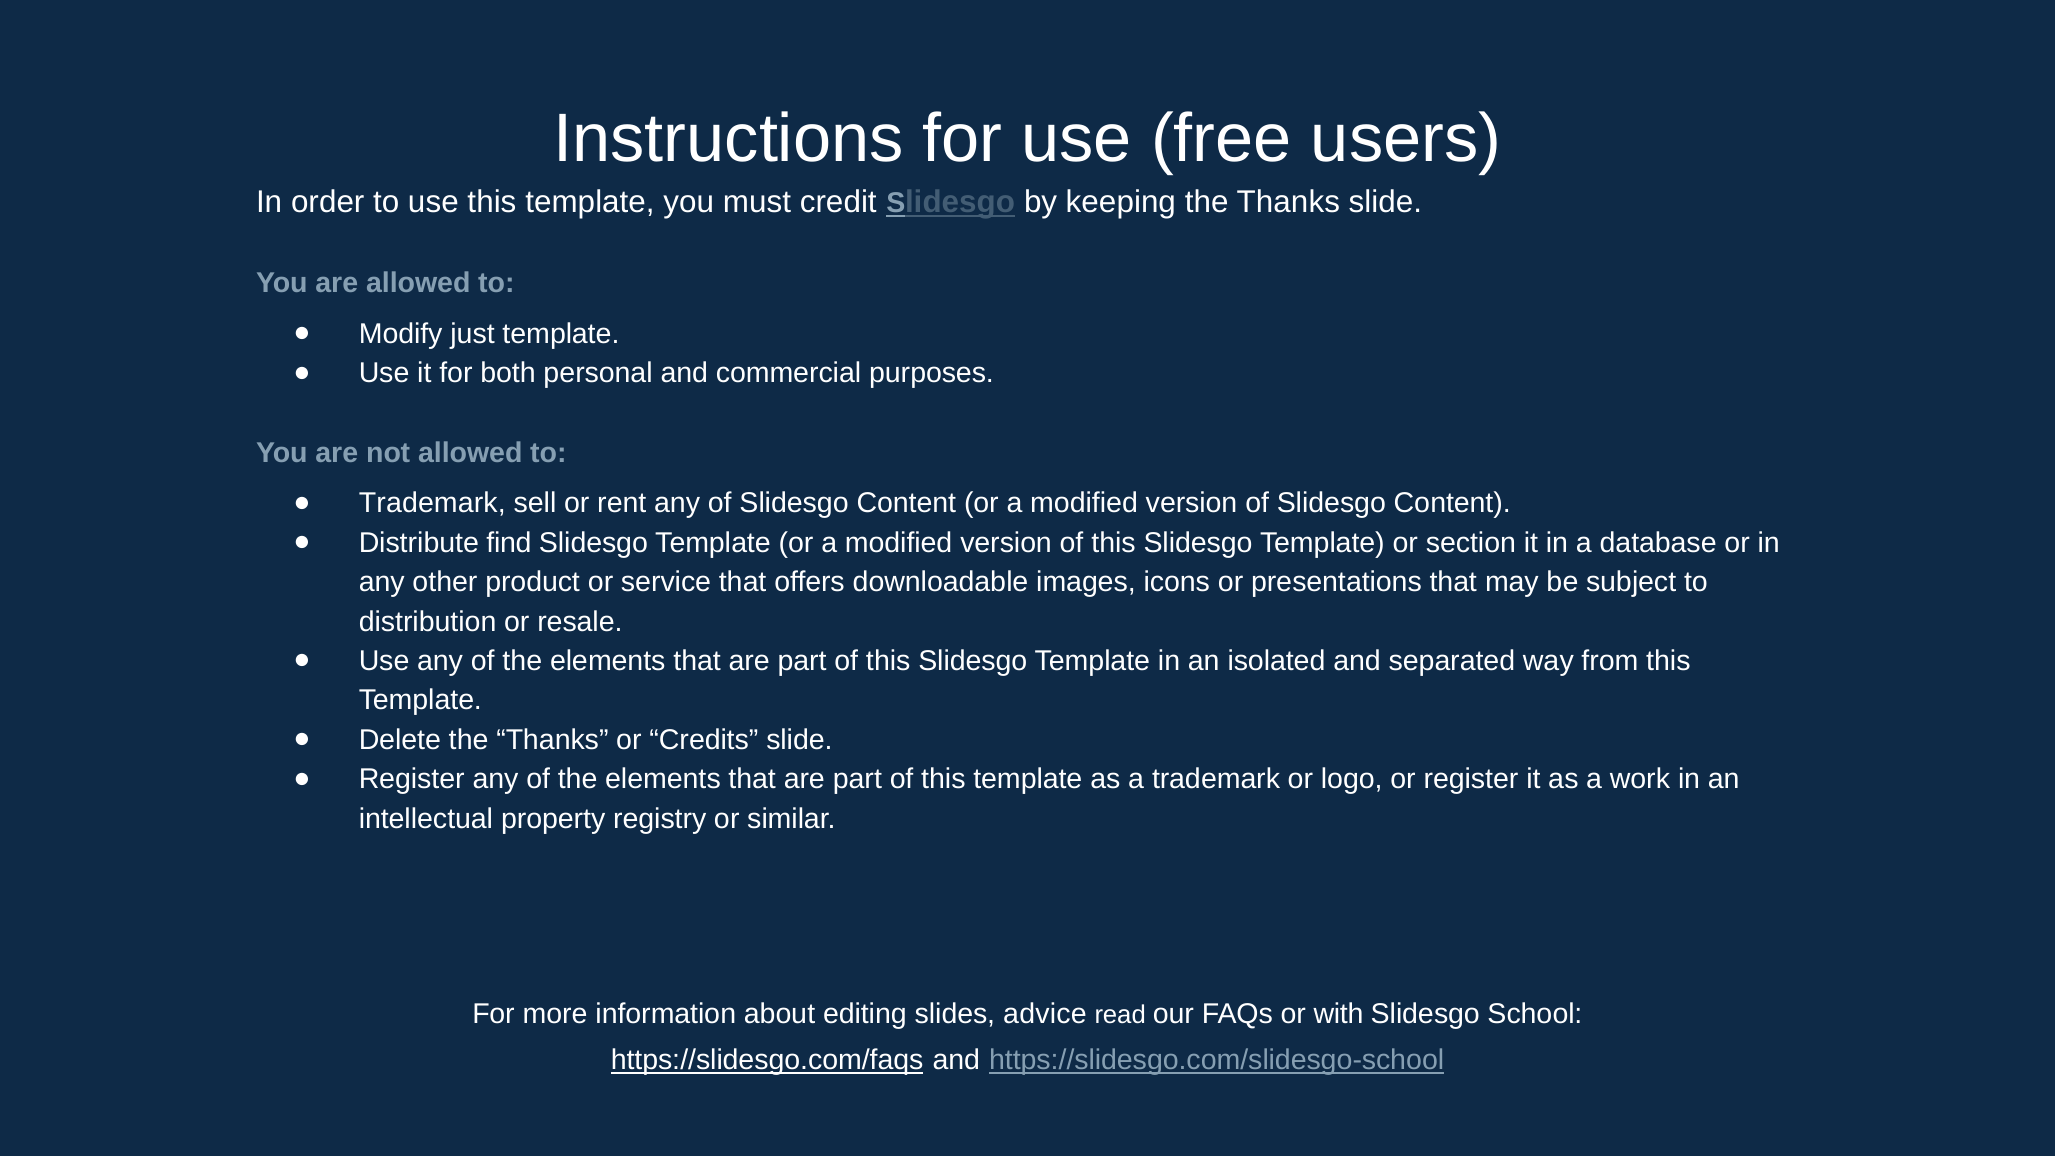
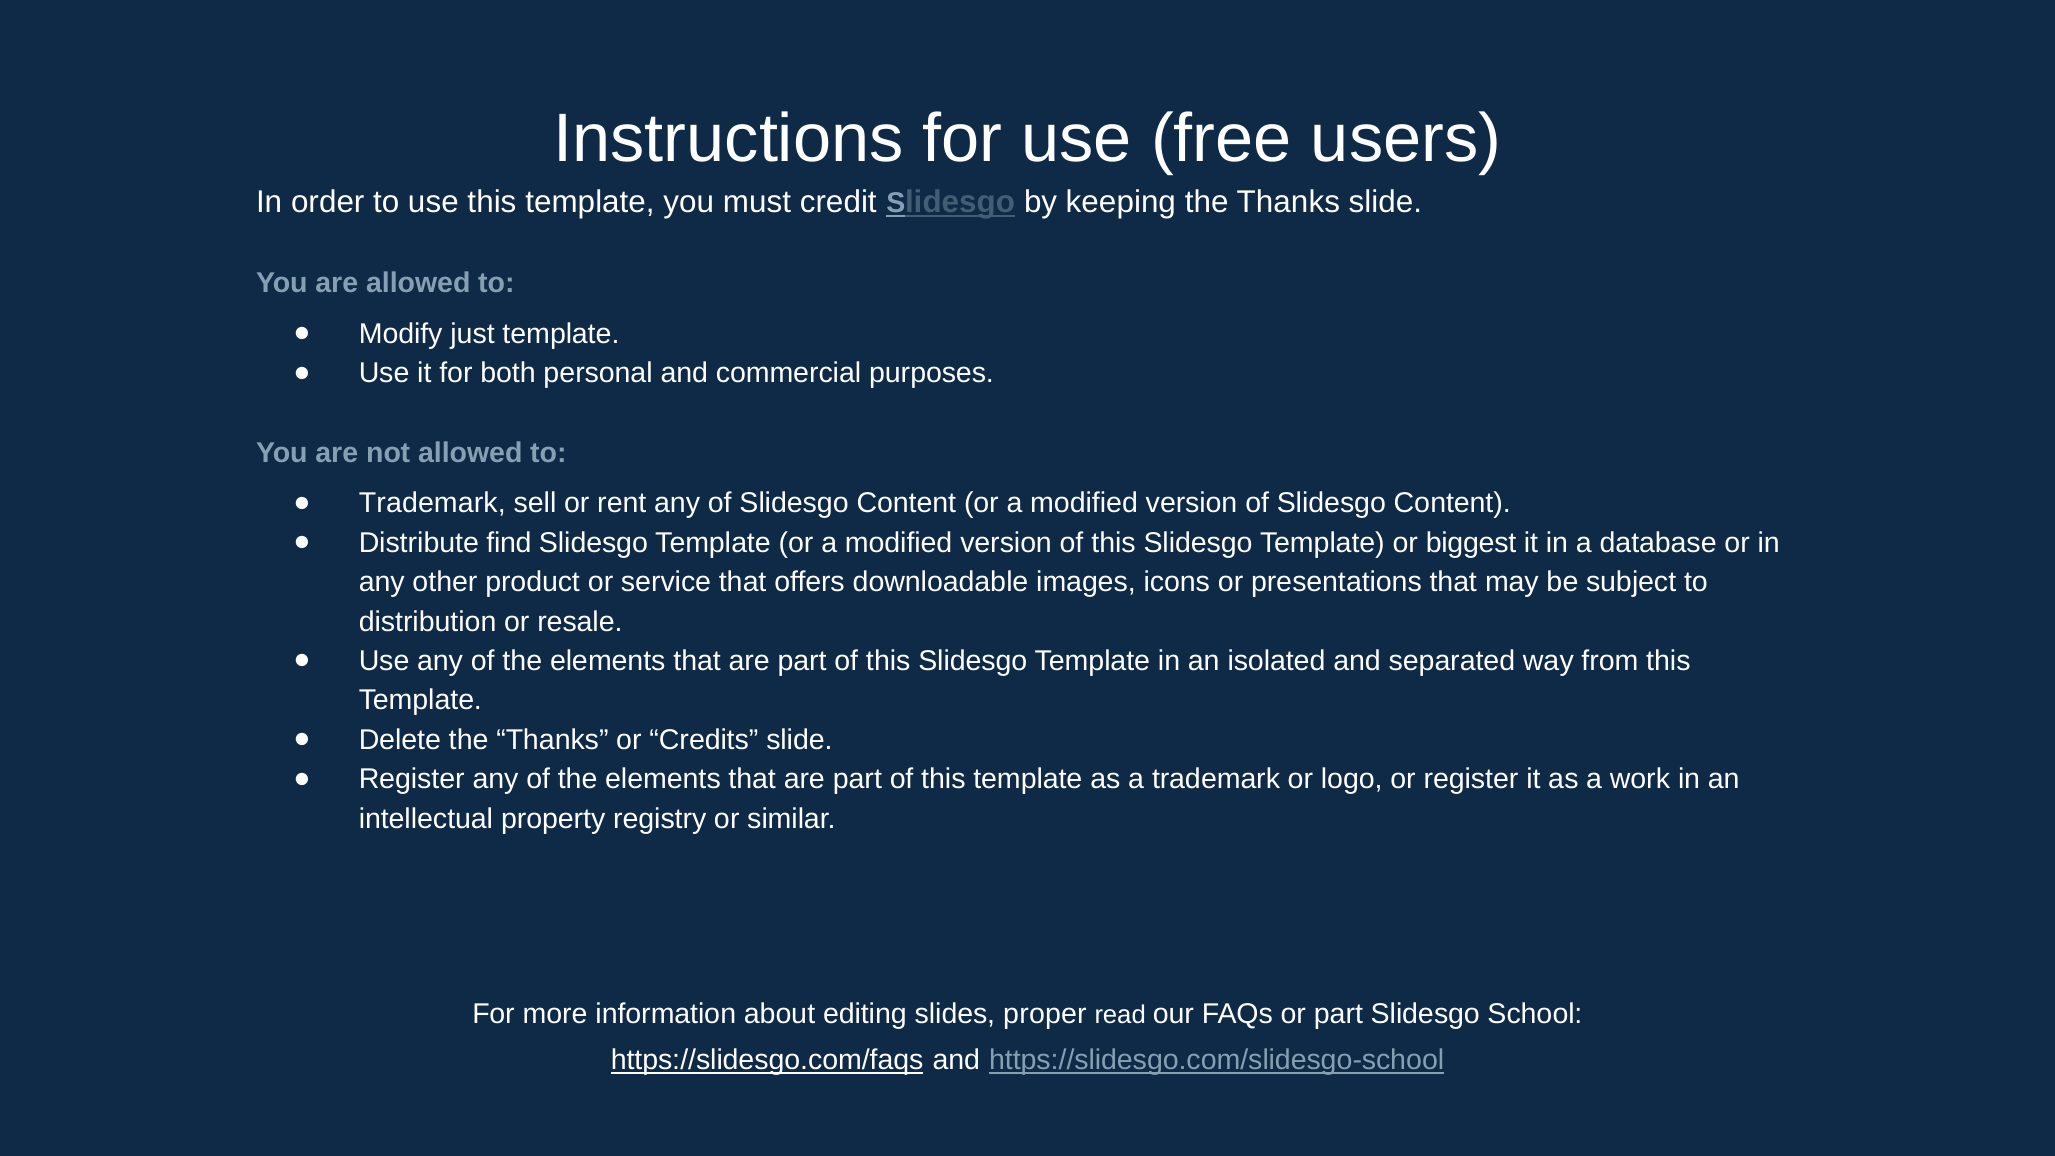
section: section -> biggest (1471, 543)
advice: advice -> proper (1045, 1014)
or with: with -> part (1338, 1014)
